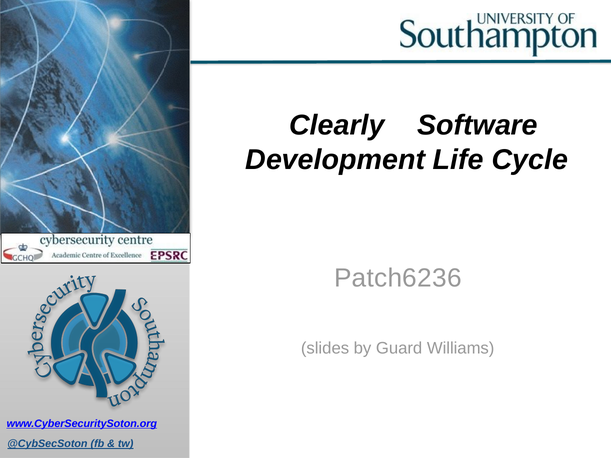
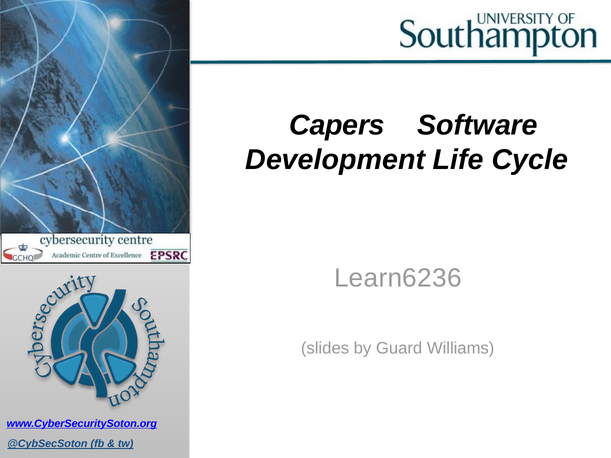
Clearly: Clearly -> Capers (337, 126)
Patch6236: Patch6236 -> Learn6236 (398, 278)
